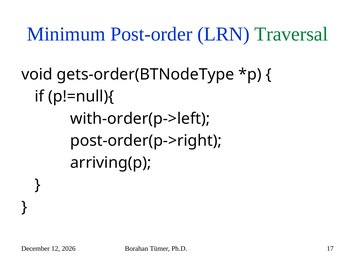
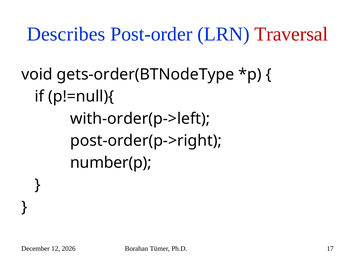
Minimum: Minimum -> Describes (66, 34)
Traversal colour: green -> red (291, 34)
arriving(p: arriving(p -> number(p (111, 163)
